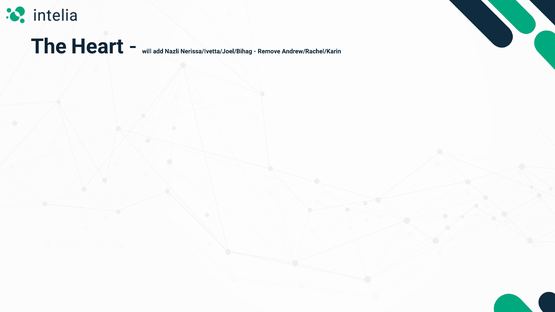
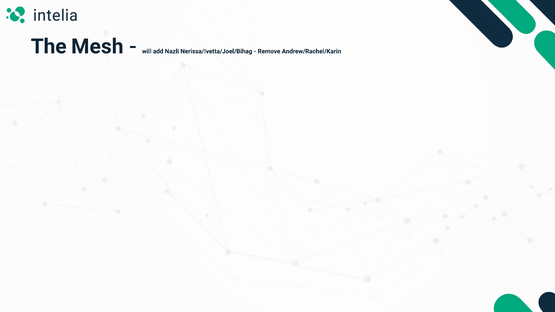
Heart: Heart -> Mesh (97, 47)
